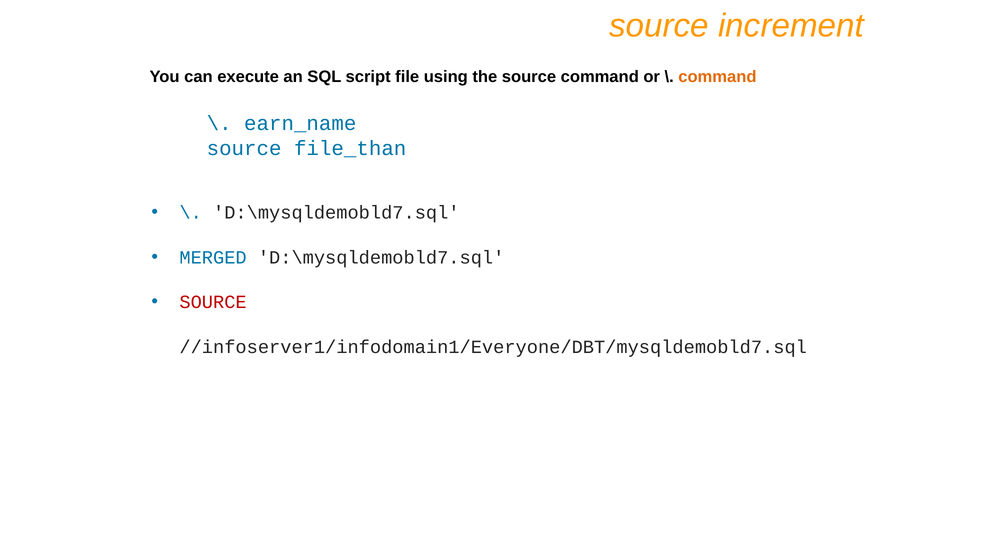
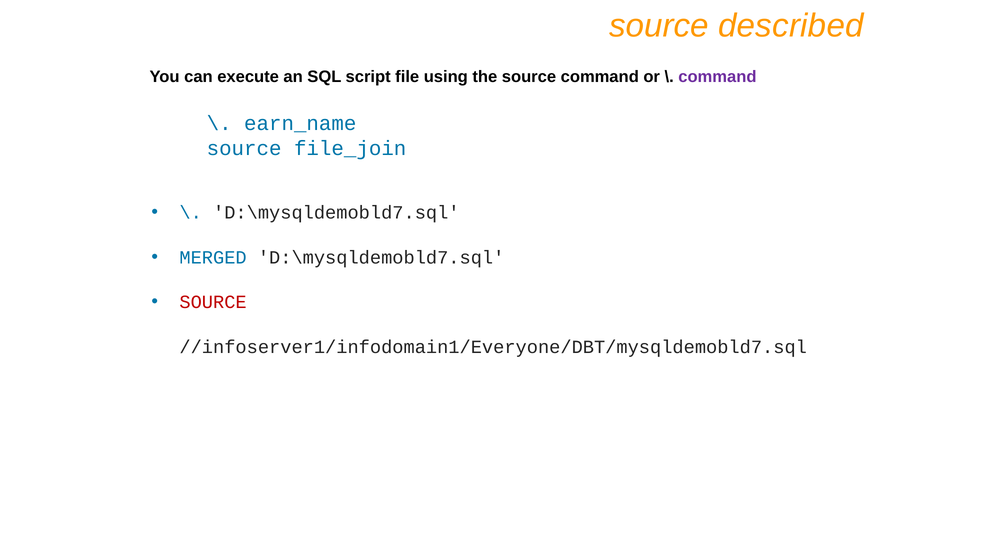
increment: increment -> described (791, 26)
command colour: orange -> purple (717, 77)
file_than: file_than -> file_join (350, 148)
